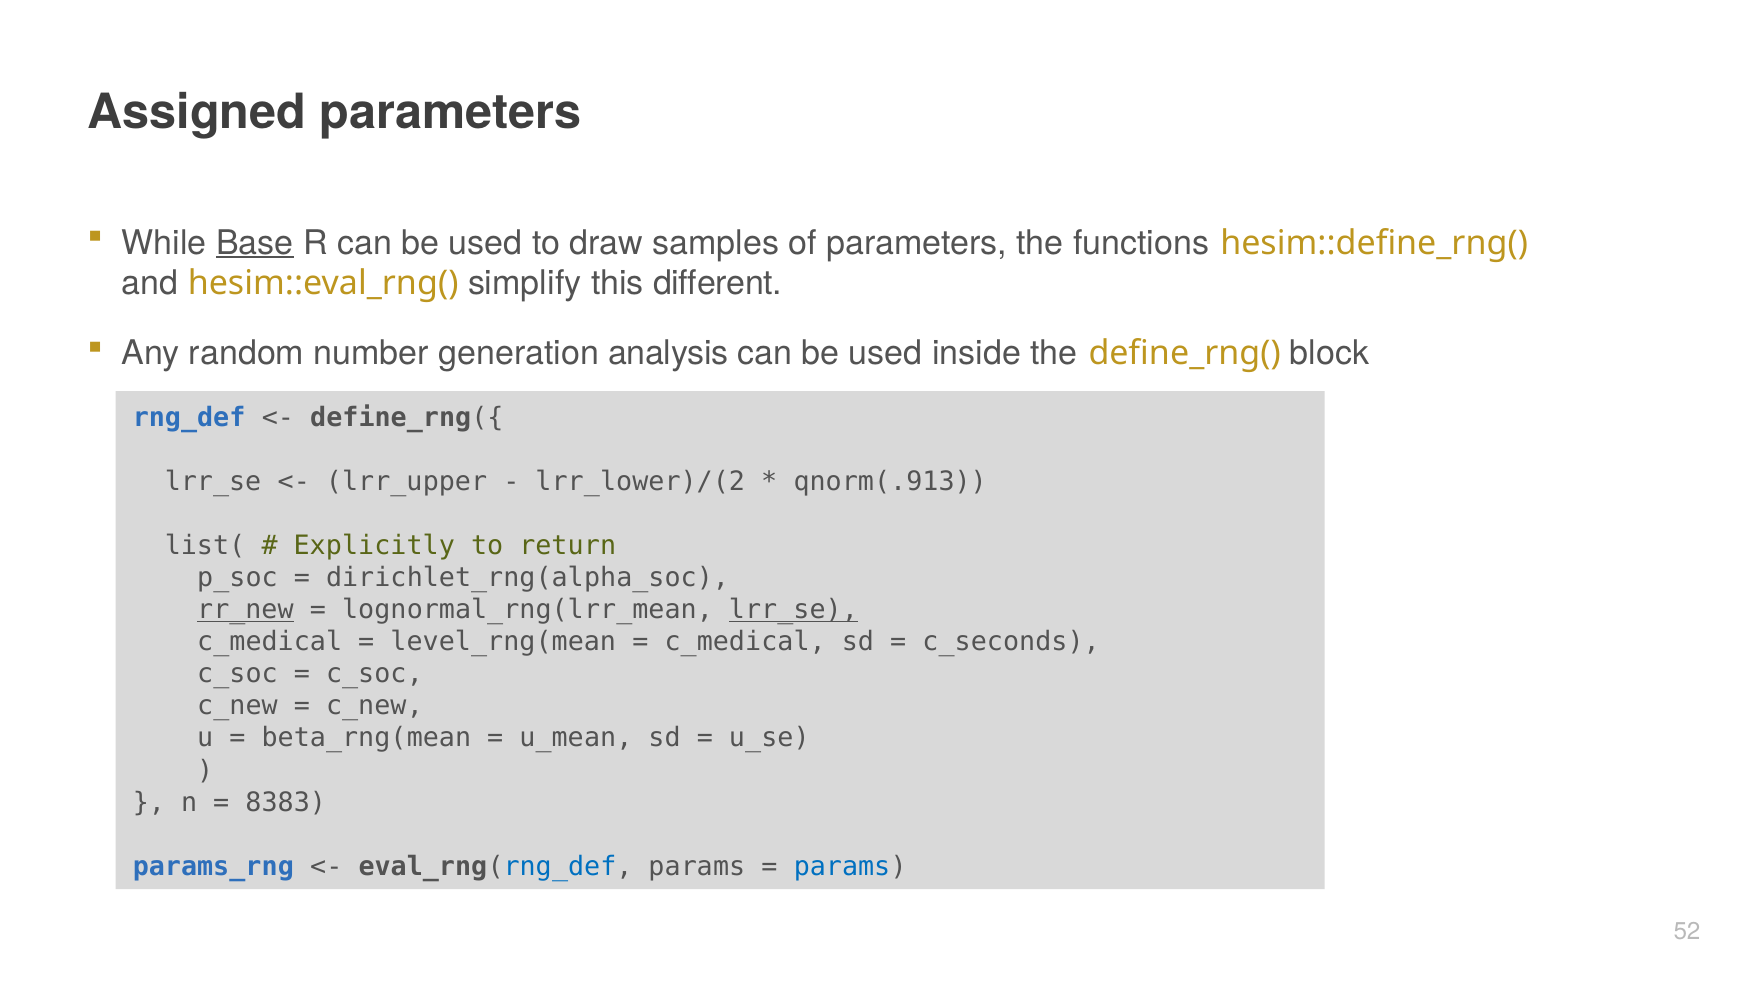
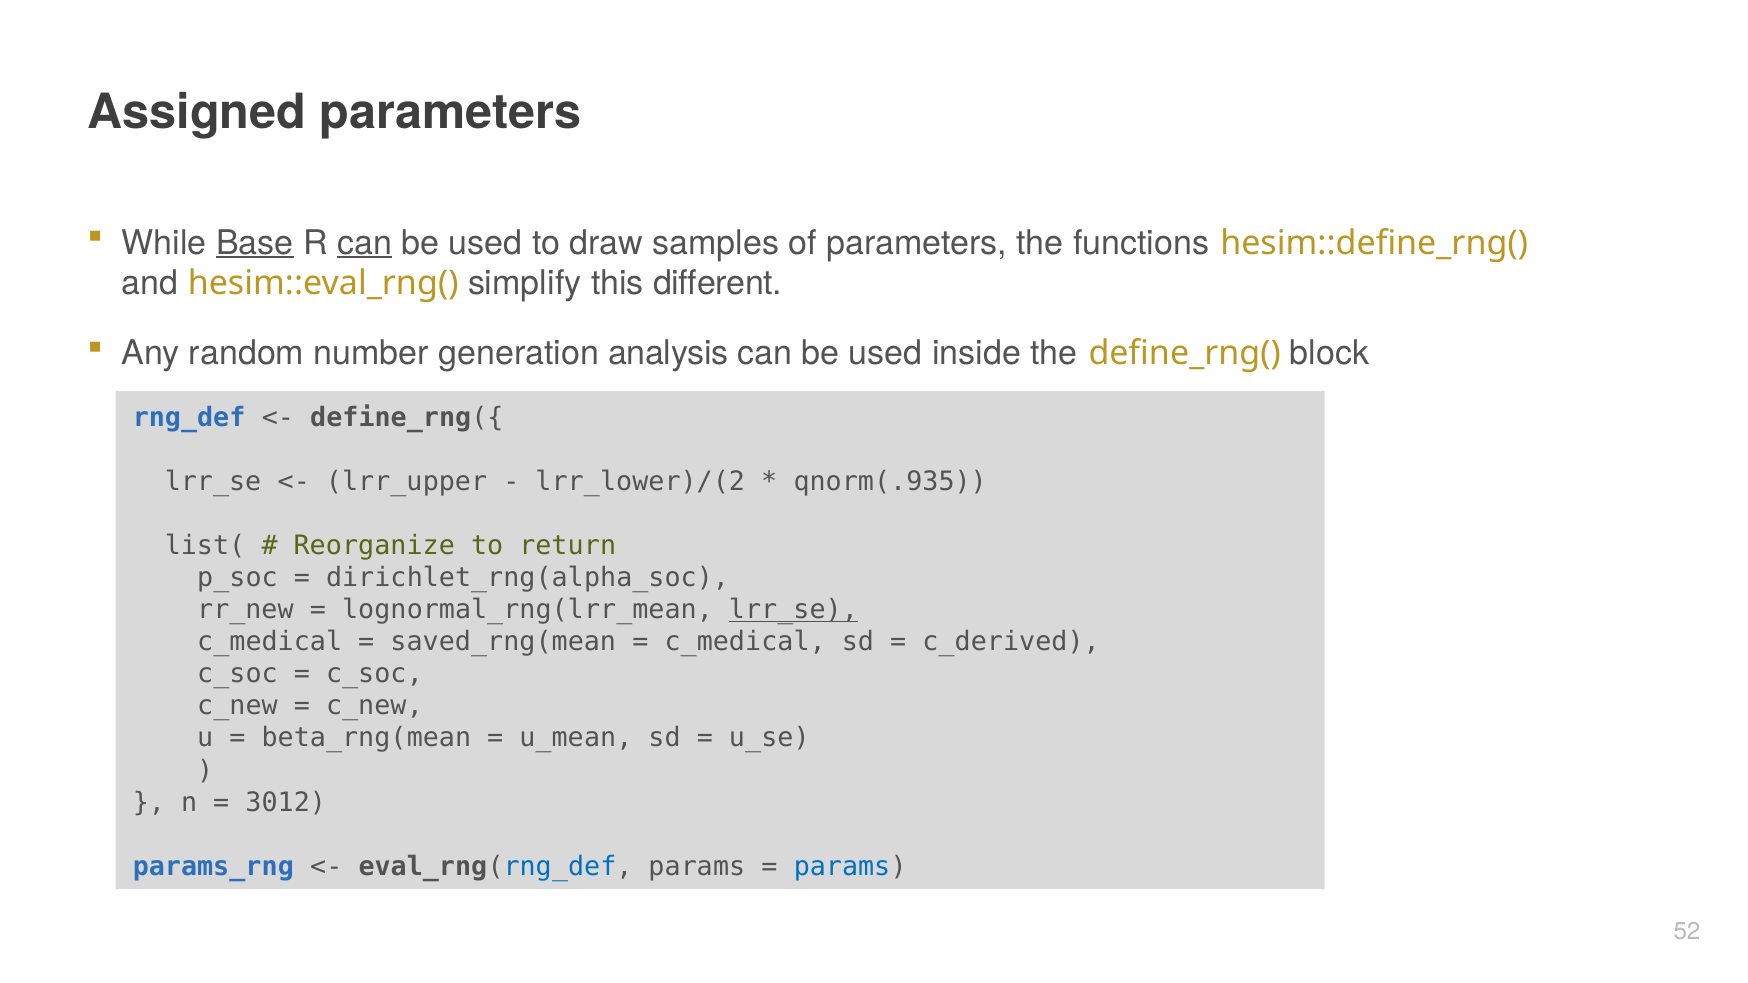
can underline: none -> present (365, 243)
qnorm(.913: qnorm(.913 -> qnorm(.935 (890, 482)
Explicitly: Explicitly -> Reorganize (374, 546)
rr_new underline: present -> none (245, 610)
level_rng(mean: level_rng(mean -> saved_rng(mean (503, 642)
c_seconds: c_seconds -> c_derived (1011, 642)
8383: 8383 -> 3012 (286, 802)
